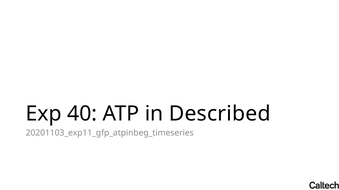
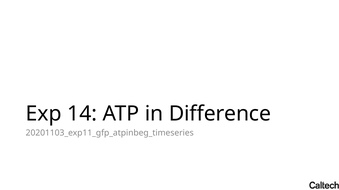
40: 40 -> 14 (82, 114)
Described: Described -> Difference (220, 114)
